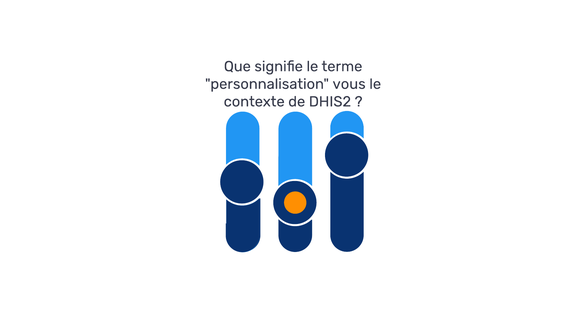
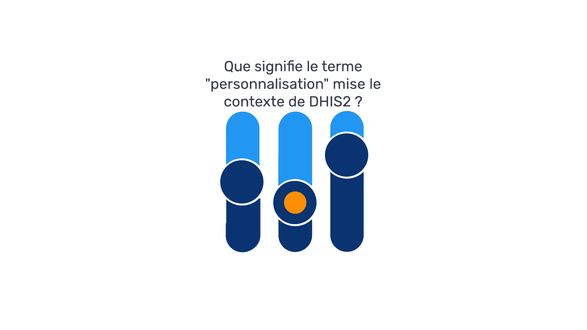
vous: vous -> mise (349, 84)
